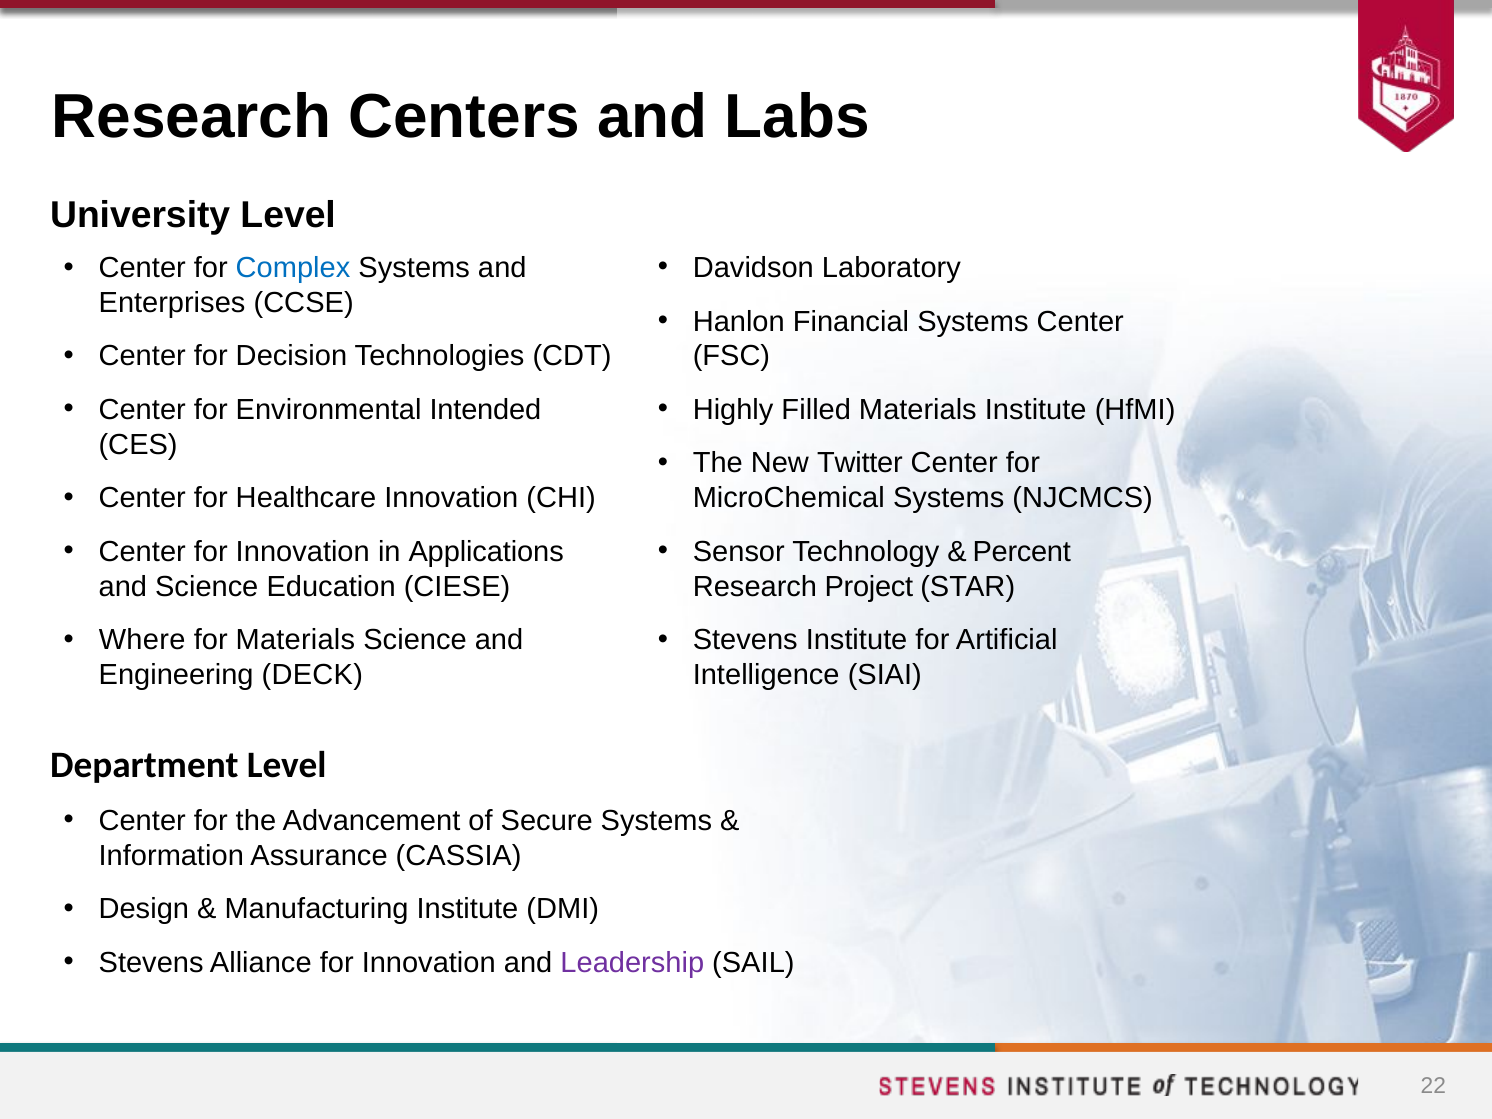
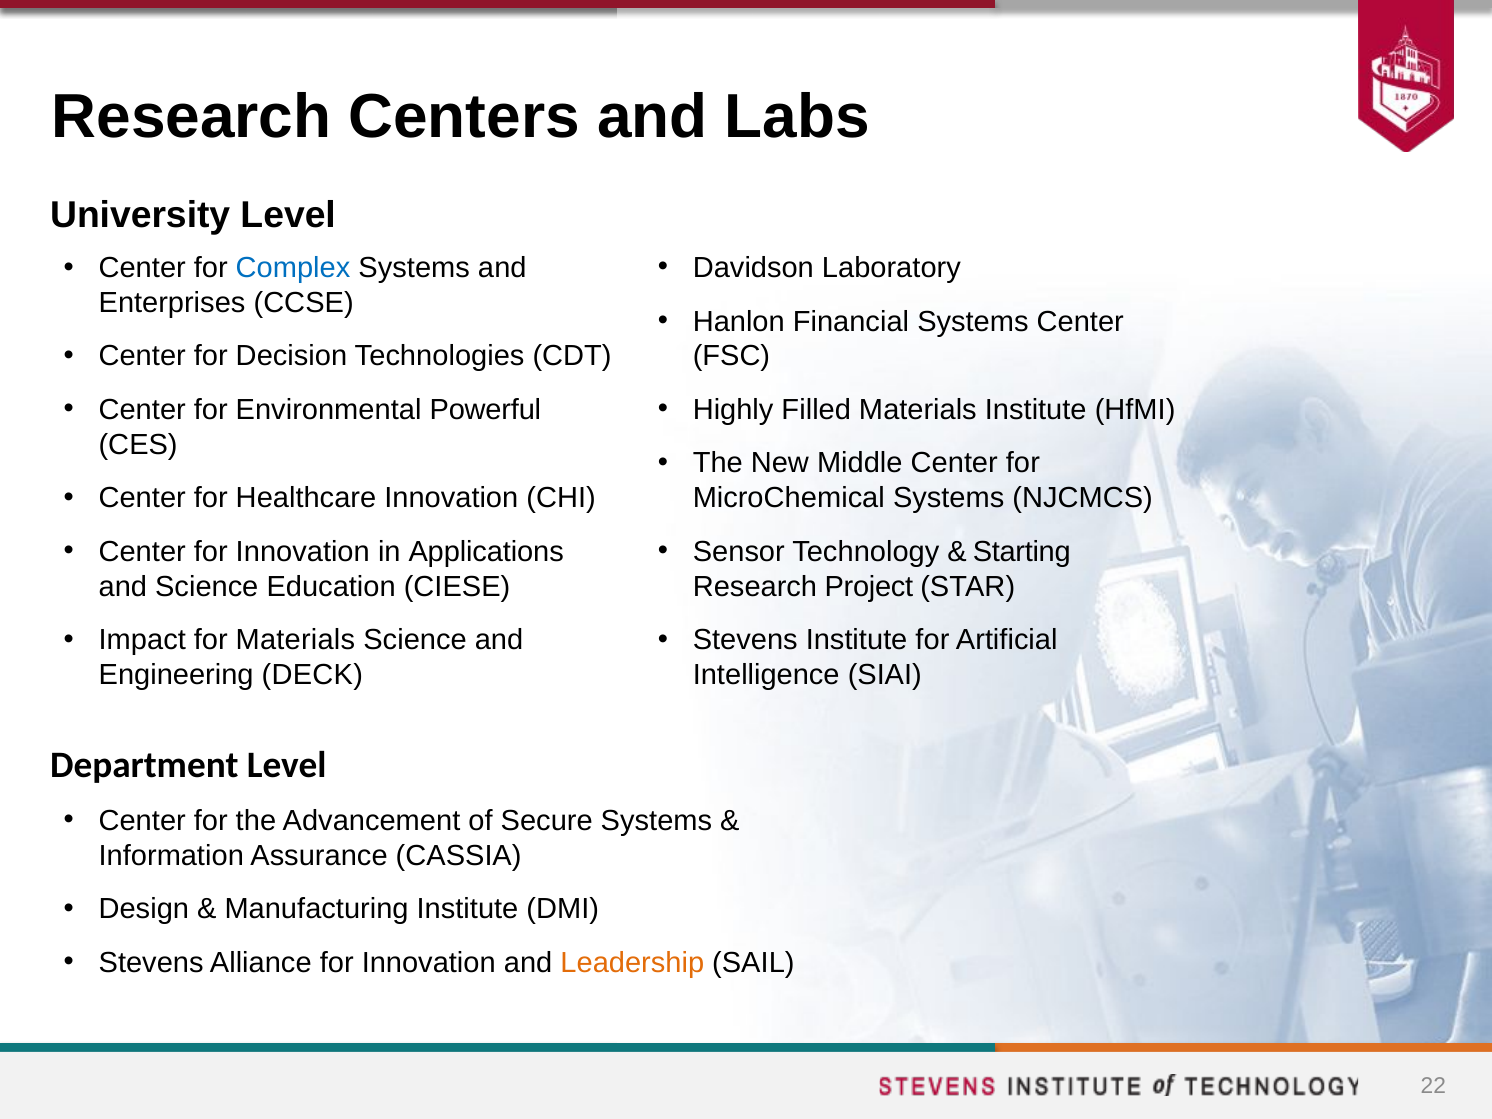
Intended: Intended -> Powerful (485, 410)
Twitter: Twitter -> Middle (860, 463)
Percent: Percent -> Starting (1022, 552)
Where: Where -> Impact (142, 640)
Leadership colour: purple -> orange (632, 963)
